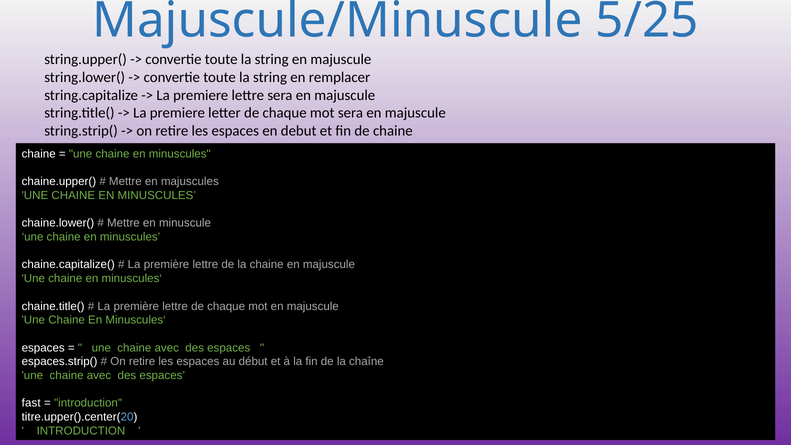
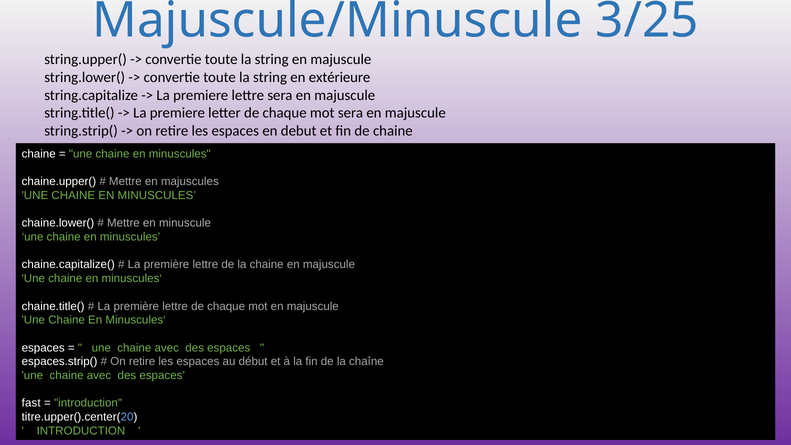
5/25: 5/25 -> 3/25 (647, 20)
remplacer: remplacer -> extérieure (340, 77)
